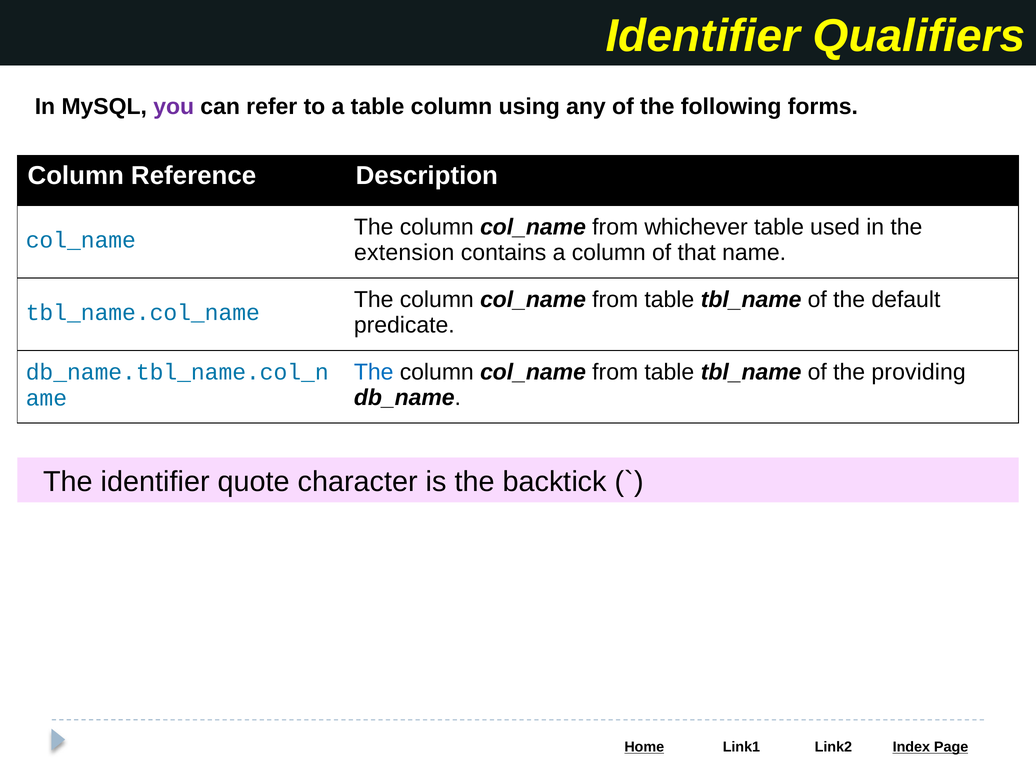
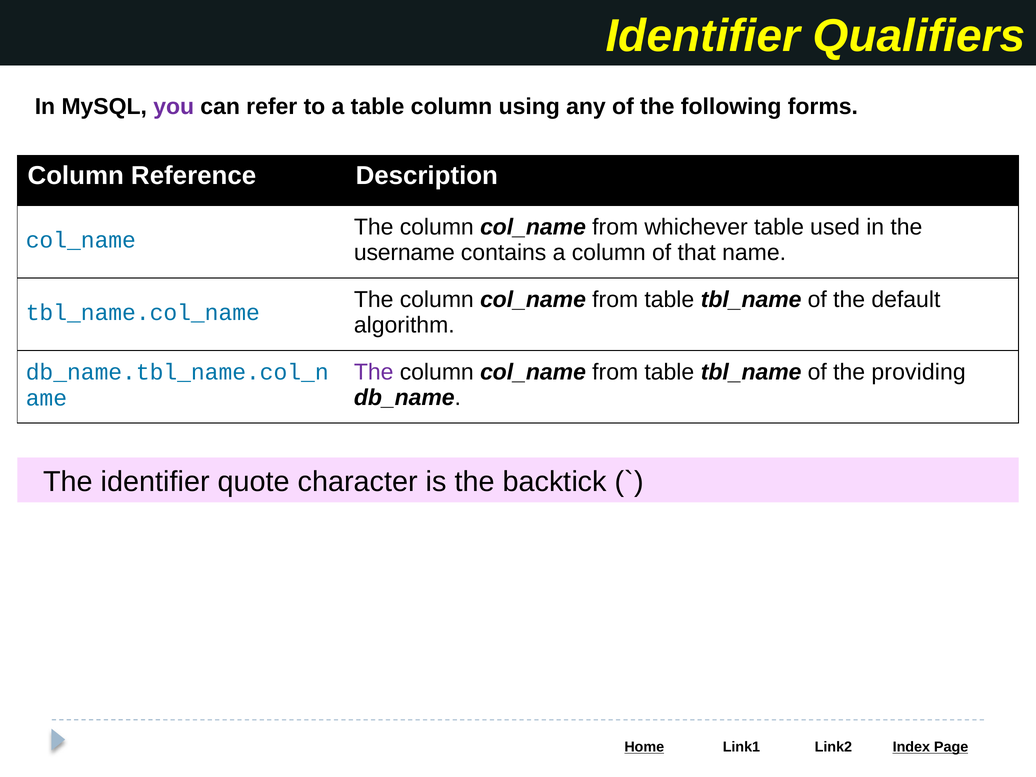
extension: extension -> username (404, 253)
predicate: predicate -> algorithm (404, 325)
The colour: blue -> purple (374, 372)
